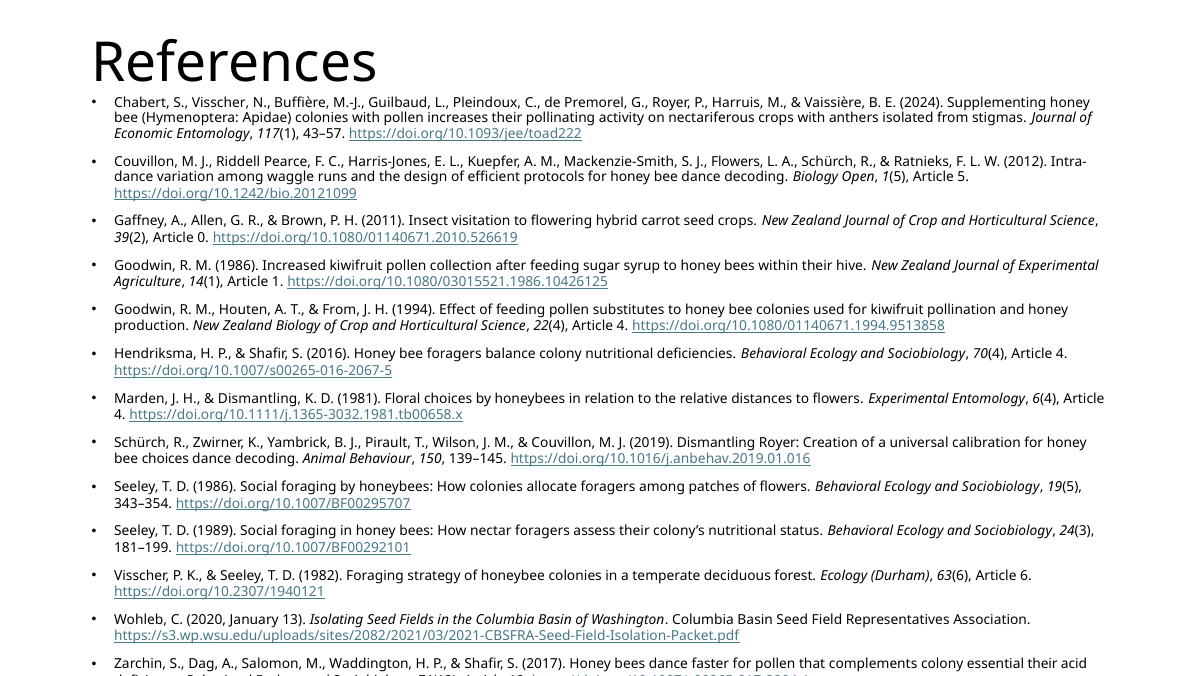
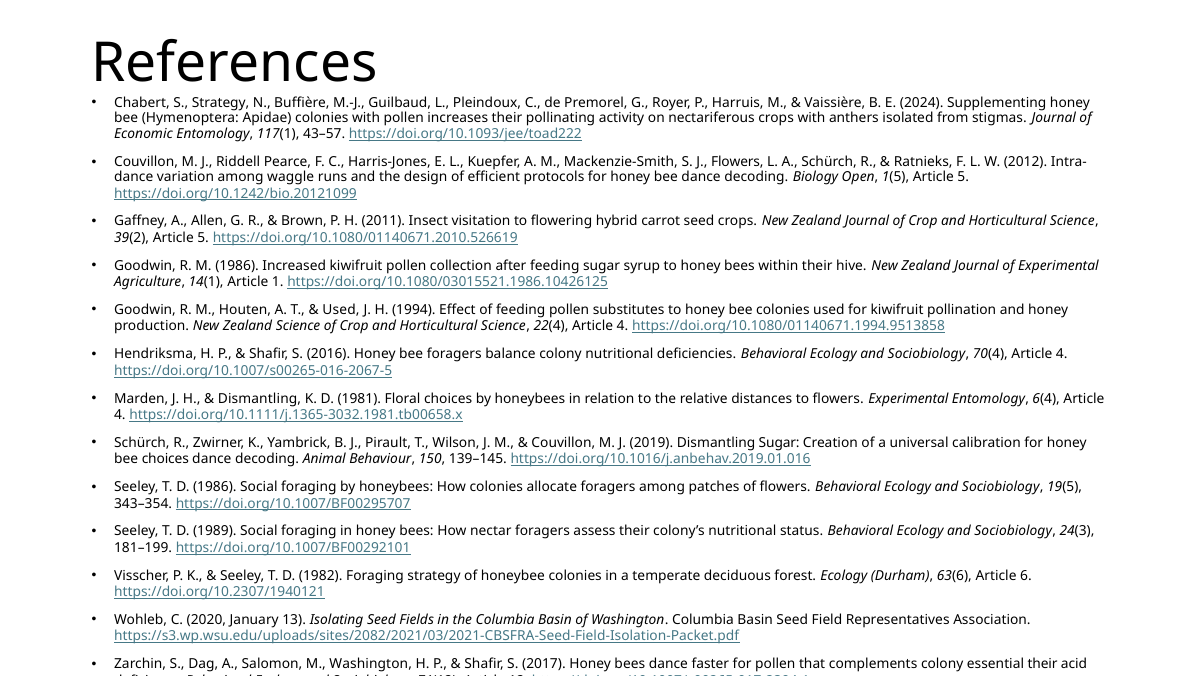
S Visscher: Visscher -> Strategy (221, 103)
39(2 Article 0: 0 -> 5 (203, 238)
From: From -> Used (341, 310)
Zealand Biology: Biology -> Science (298, 326)
Dismantling Royer: Royer -> Sugar (779, 443)
M Waddington: Waddington -> Washington (371, 664)
